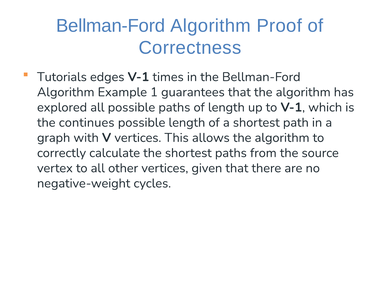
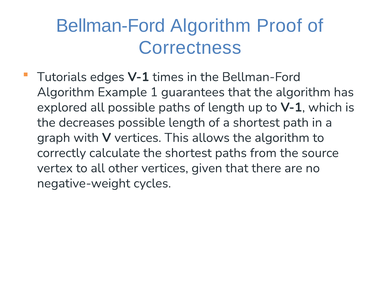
continues: continues -> decreases (87, 122)
